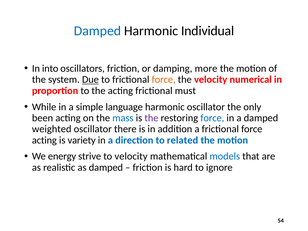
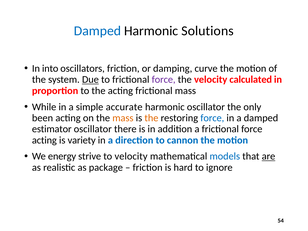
Individual: Individual -> Solutions (208, 31)
more: more -> curve (206, 69)
force colour: orange -> purple (164, 80)
numerical: numerical -> calculated (251, 80)
frictional must: must -> mass (185, 91)
language: language -> accurate (124, 107)
mass colour: blue -> orange (123, 118)
the colour: purple -> orange (151, 118)
weighted: weighted -> estimator (52, 129)
related: related -> cannon (183, 140)
are underline: none -> present (269, 156)
as damped: damped -> package (106, 167)
